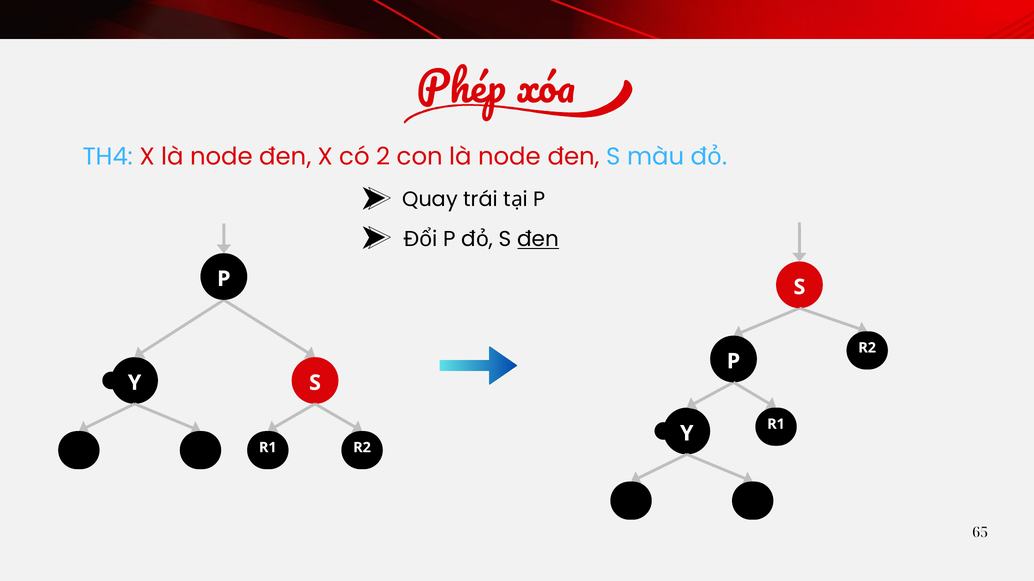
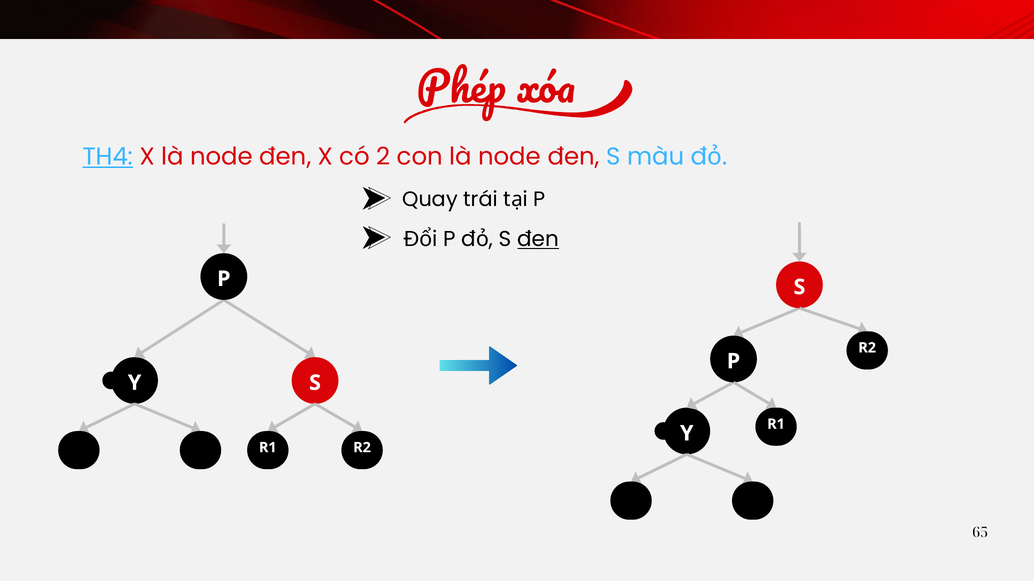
TH4 underline: none -> present (108, 157)
